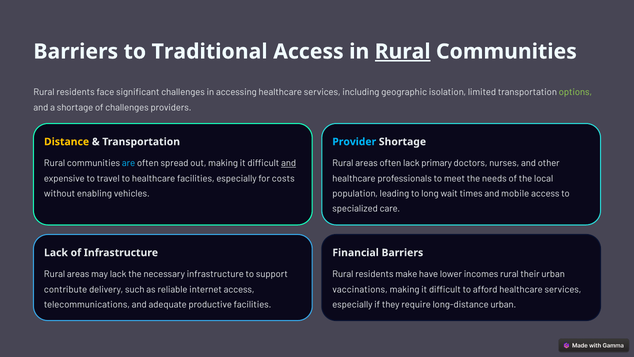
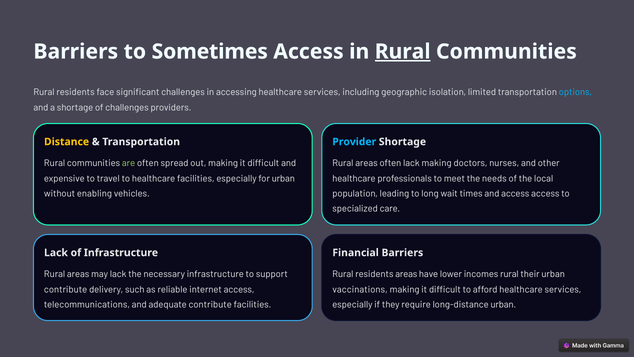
Traditional: Traditional -> Sometimes (210, 52)
options colour: light green -> light blue (575, 92)
are colour: light blue -> light green (129, 163)
and underline: present -> none (289, 163)
lack primary: primary -> making (437, 163)
for costs: costs -> urban (283, 178)
and mobile: mobile -> access (515, 193)
residents make: make -> areas (406, 274)
adequate productive: productive -> contribute (210, 304)
